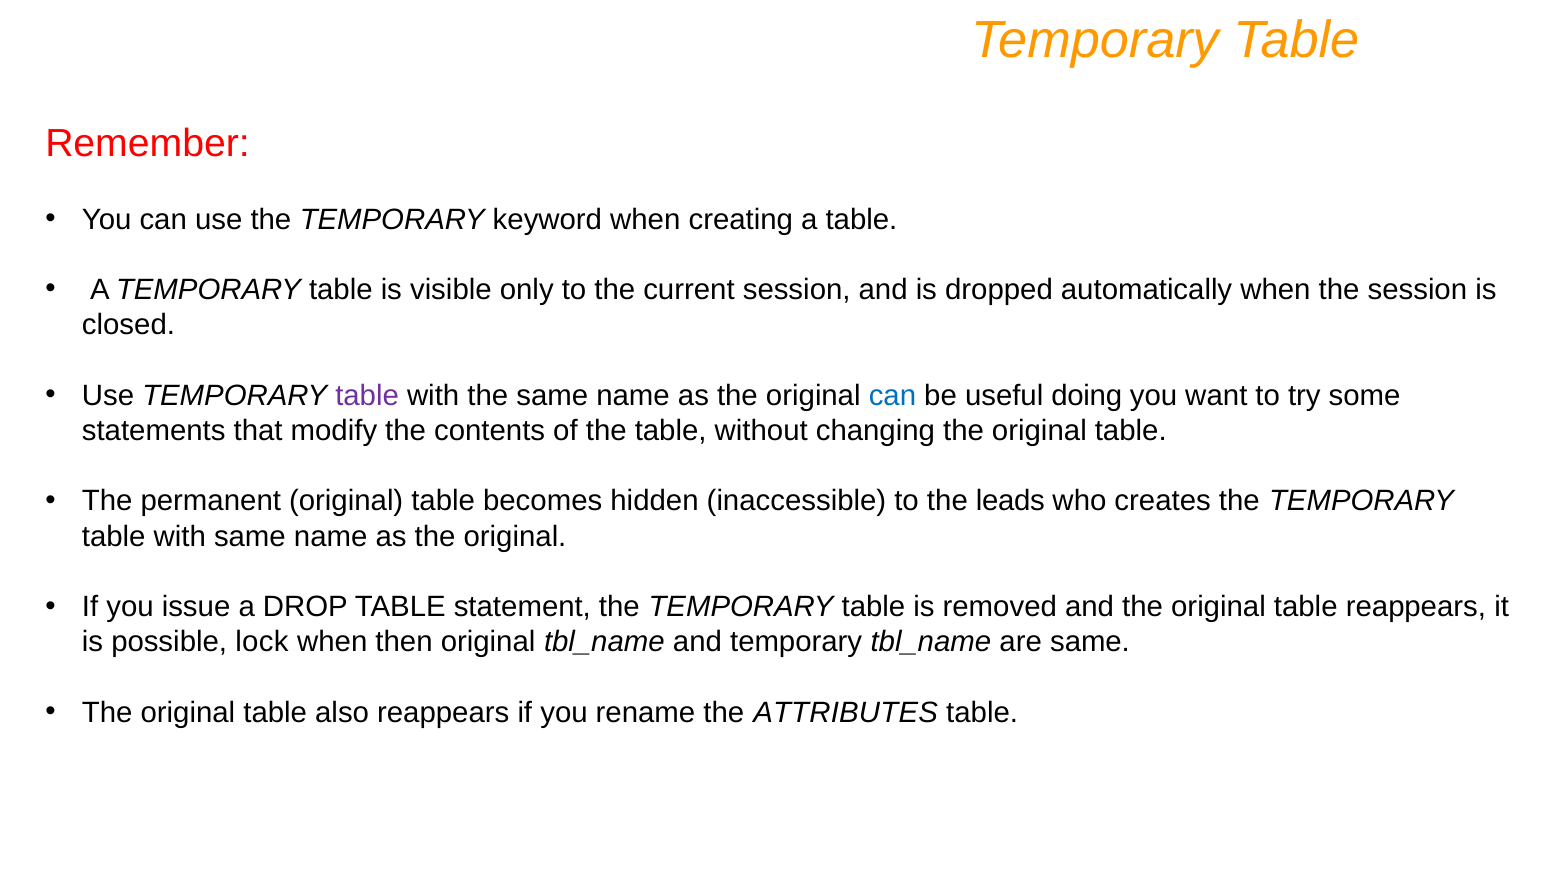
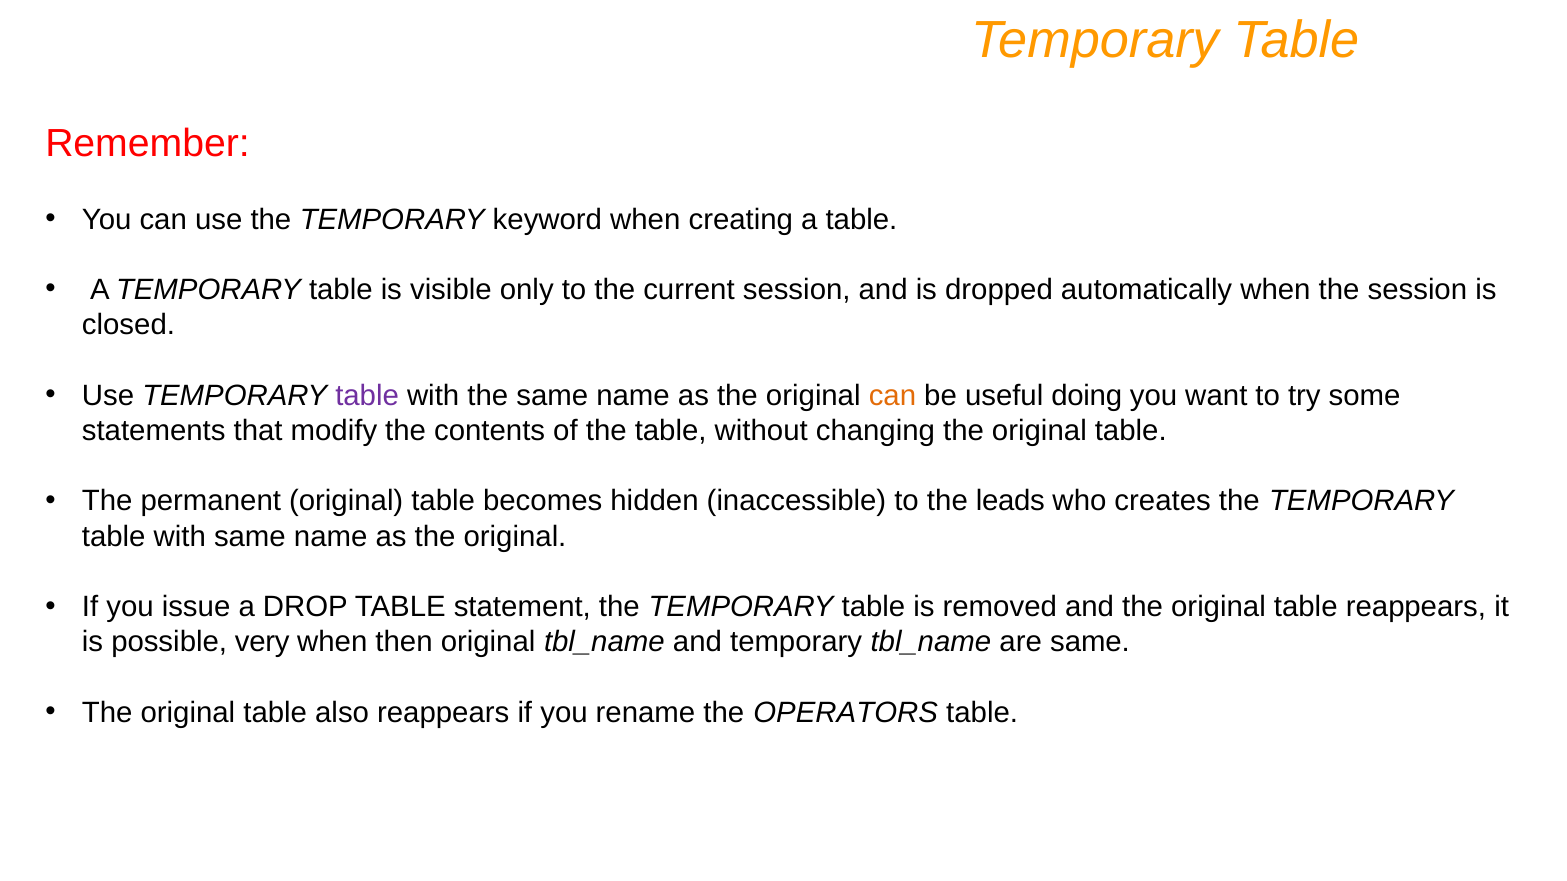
can colour: blue -> orange (892, 396)
lock: lock -> very (262, 643)
ATTRIBUTES: ATTRIBUTES -> OPERATORS (846, 713)
